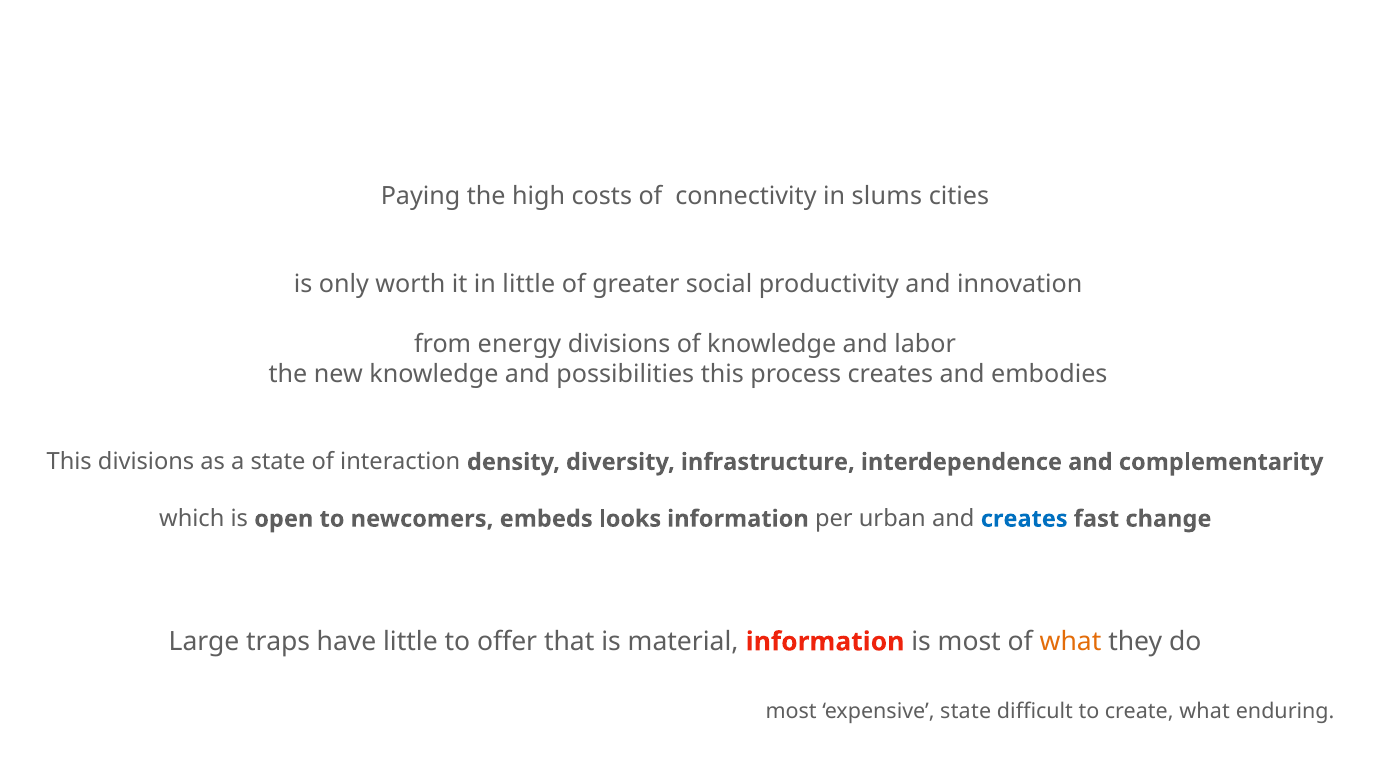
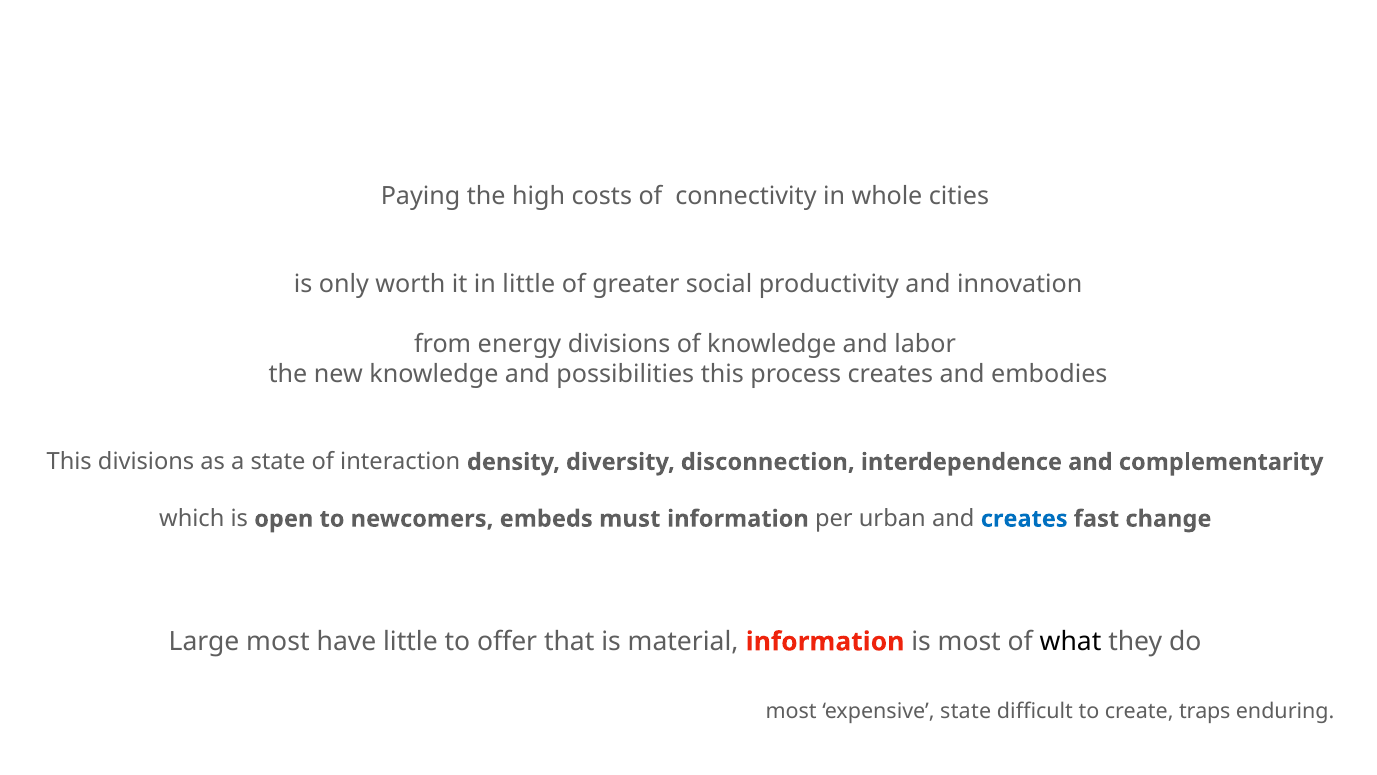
slums: slums -> whole (887, 196)
infrastructure: infrastructure -> disconnection (768, 462)
looks: looks -> must (630, 519)
Large traps: traps -> most (278, 641)
what colour: orange -> black (1071, 641)
create what: what -> traps (1205, 711)
